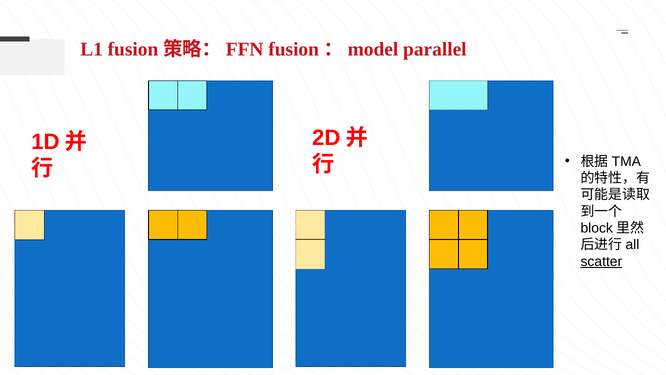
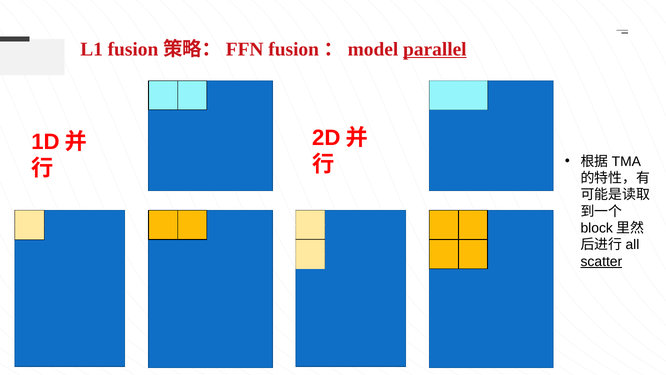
parallel underline: none -> present (435, 49)
